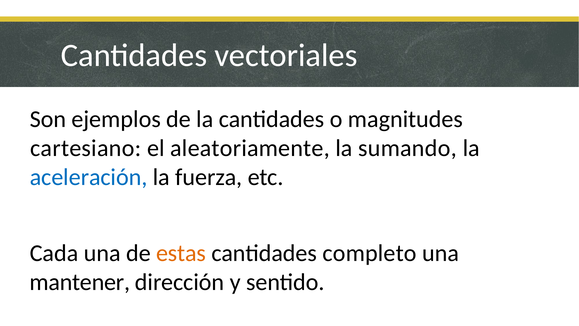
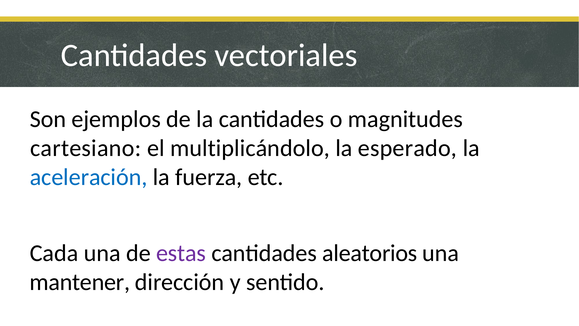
aleatoriamente: aleatoriamente -> multiplicándolo (250, 148)
sumando: sumando -> esperado (407, 148)
estas colour: orange -> purple (181, 253)
completo: completo -> aleatorios (370, 253)
